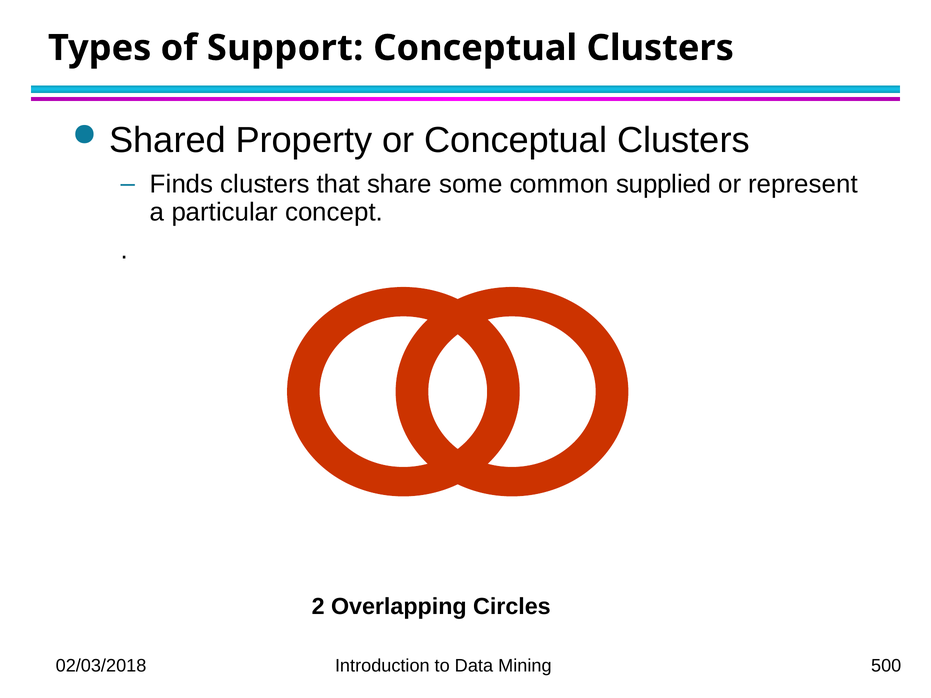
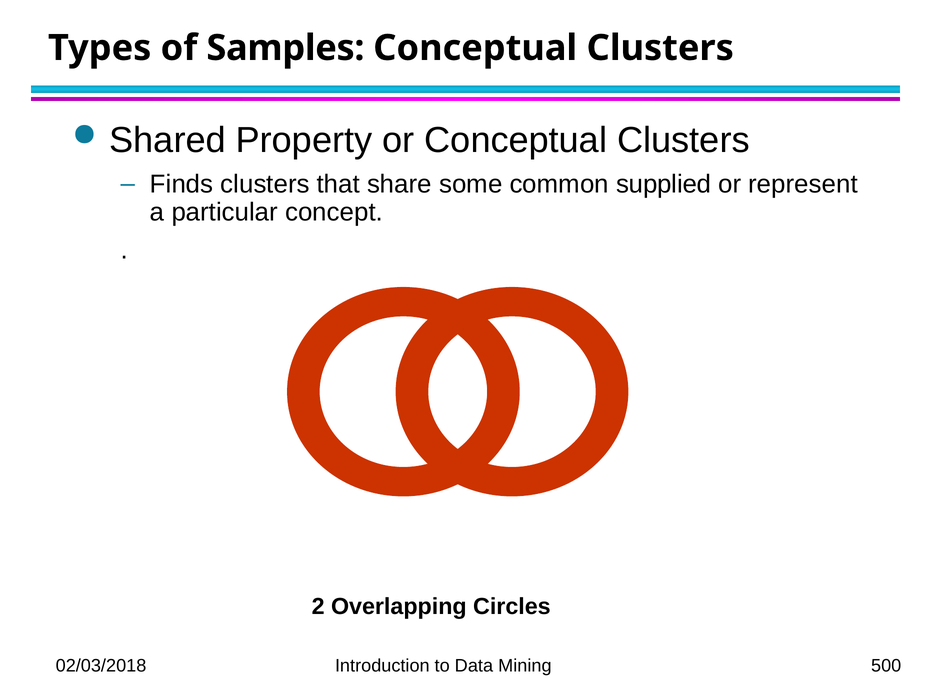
Support: Support -> Samples (285, 48)
